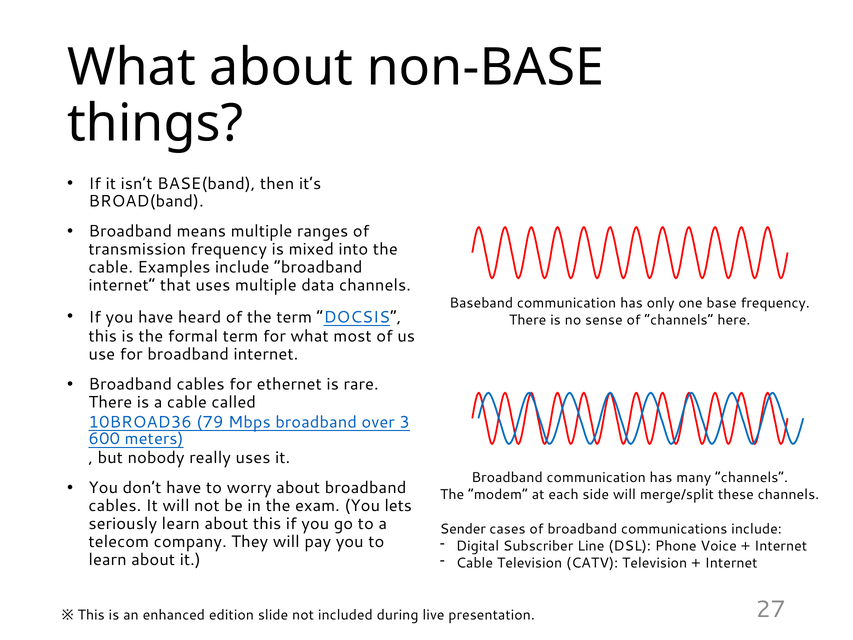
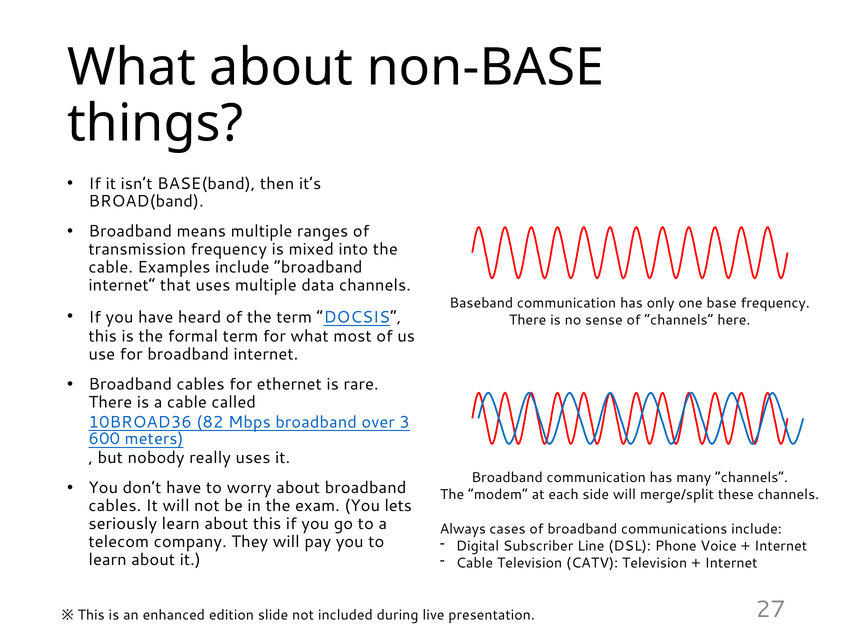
79: 79 -> 82 (210, 422)
Sender: Sender -> Always (463, 529)
